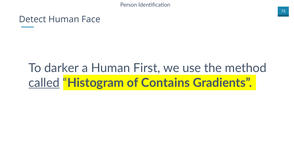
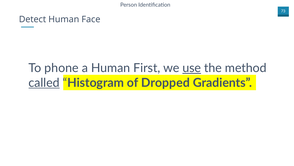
darker: darker -> phone (62, 68)
use underline: none -> present (192, 68)
Contains: Contains -> Dropped (165, 83)
